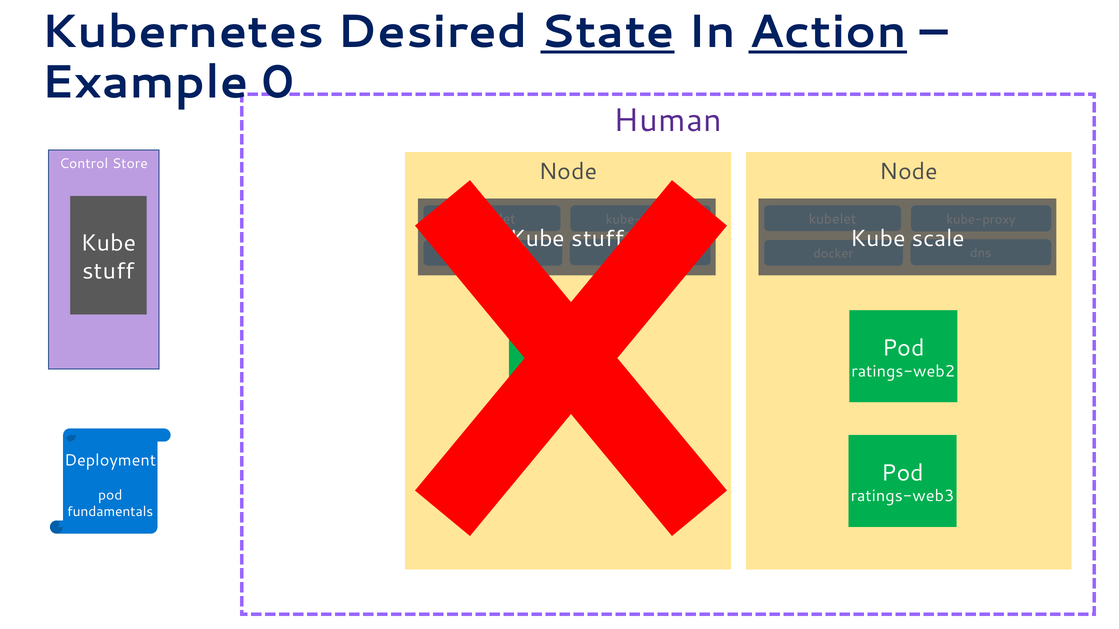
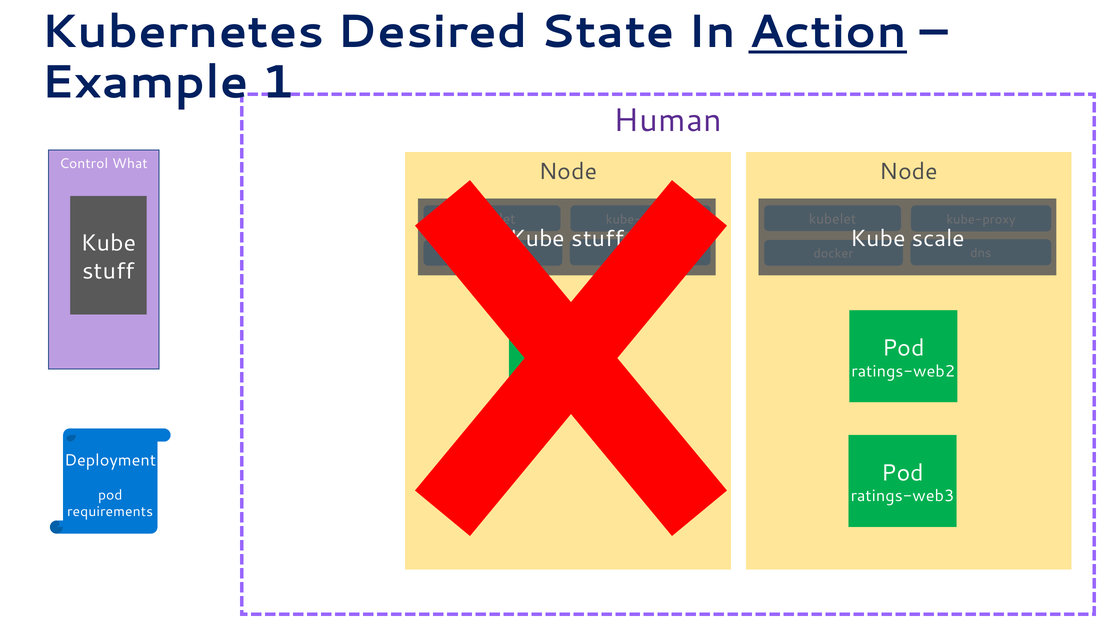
State underline: present -> none (608, 32)
0: 0 -> 1 (278, 82)
Store: Store -> What (130, 164)
fundamentals: fundamentals -> requirements (110, 512)
